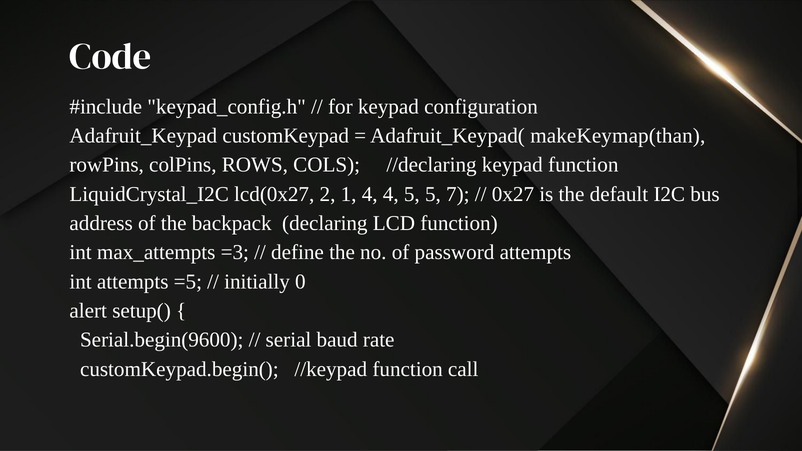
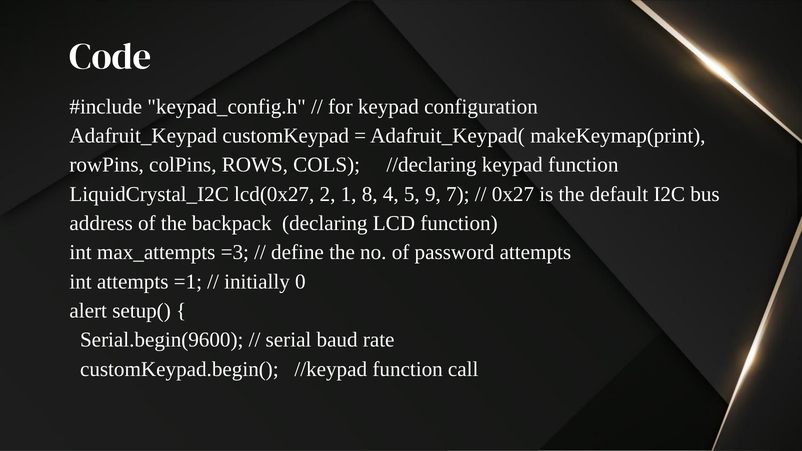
makeKeymap(than: makeKeymap(than -> makeKeymap(print (618, 136)
1 4: 4 -> 8 (370, 194)
5 5: 5 -> 9 (433, 194)
=5: =5 -> =1 (188, 282)
